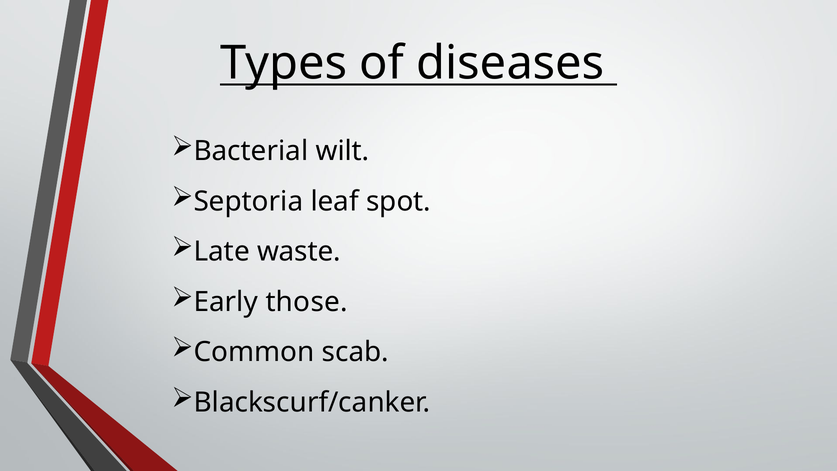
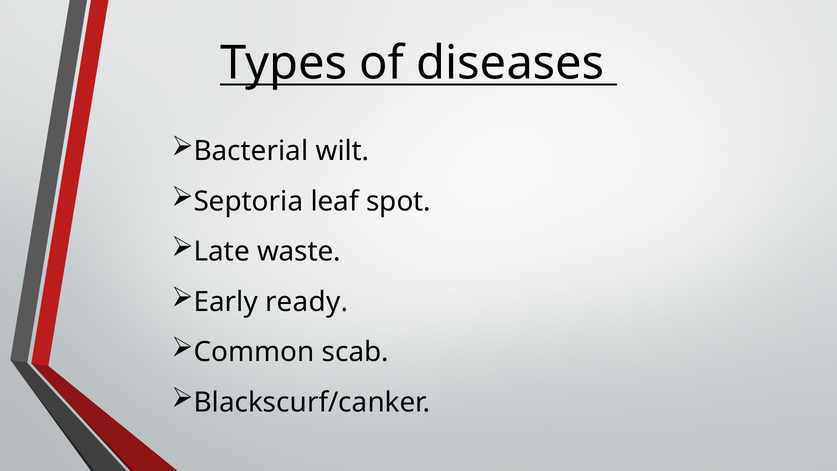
those: those -> ready (307, 302)
